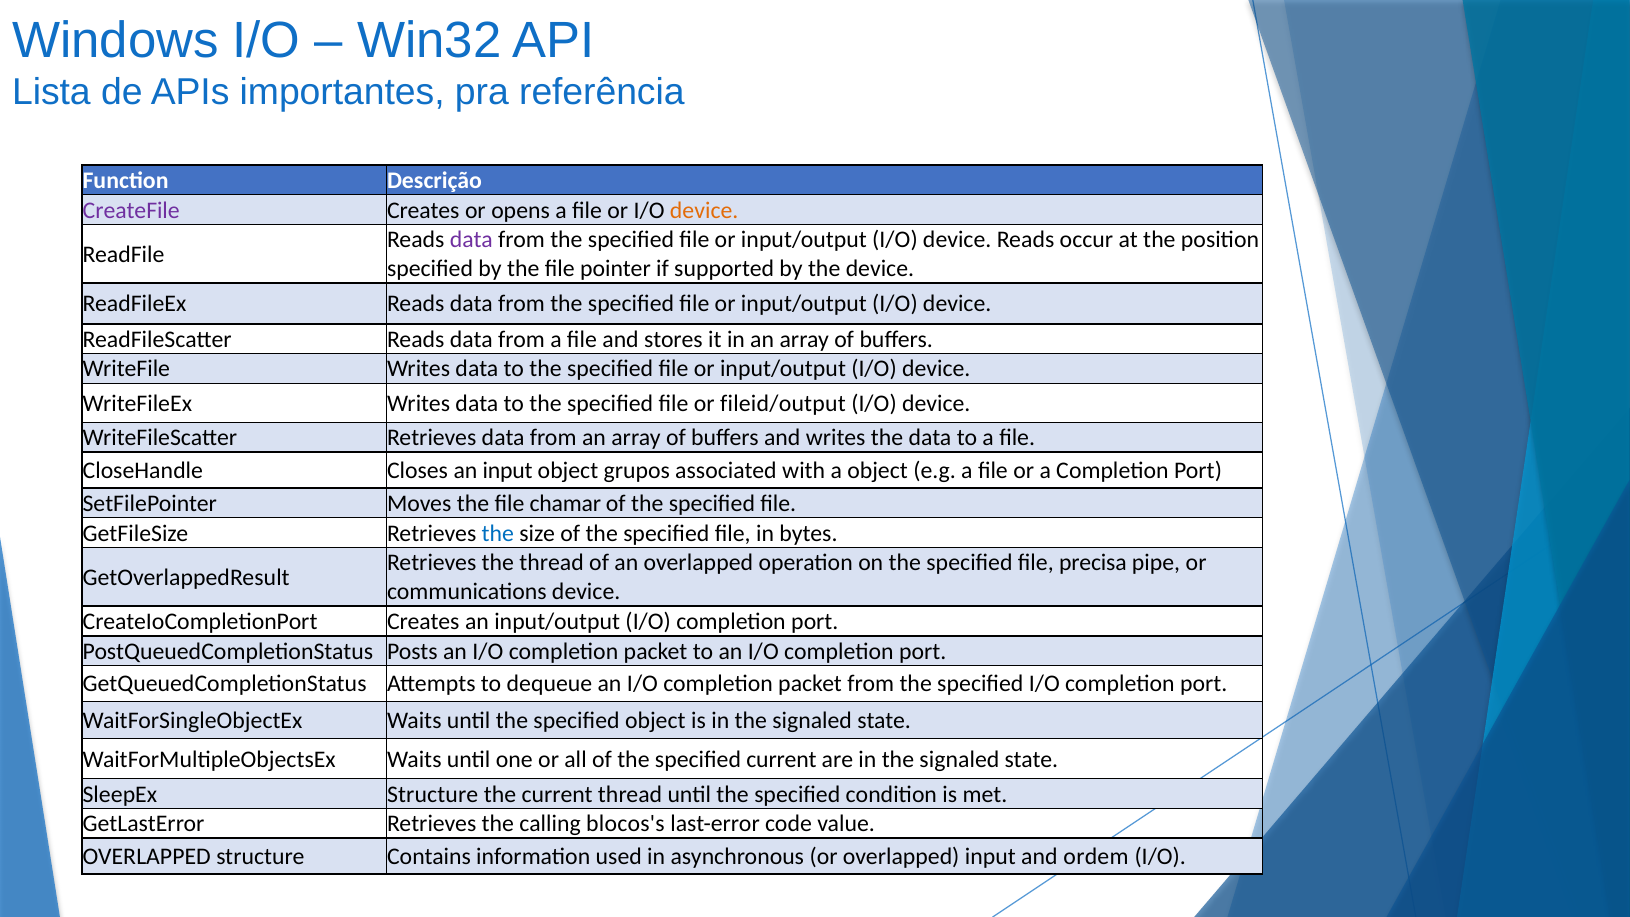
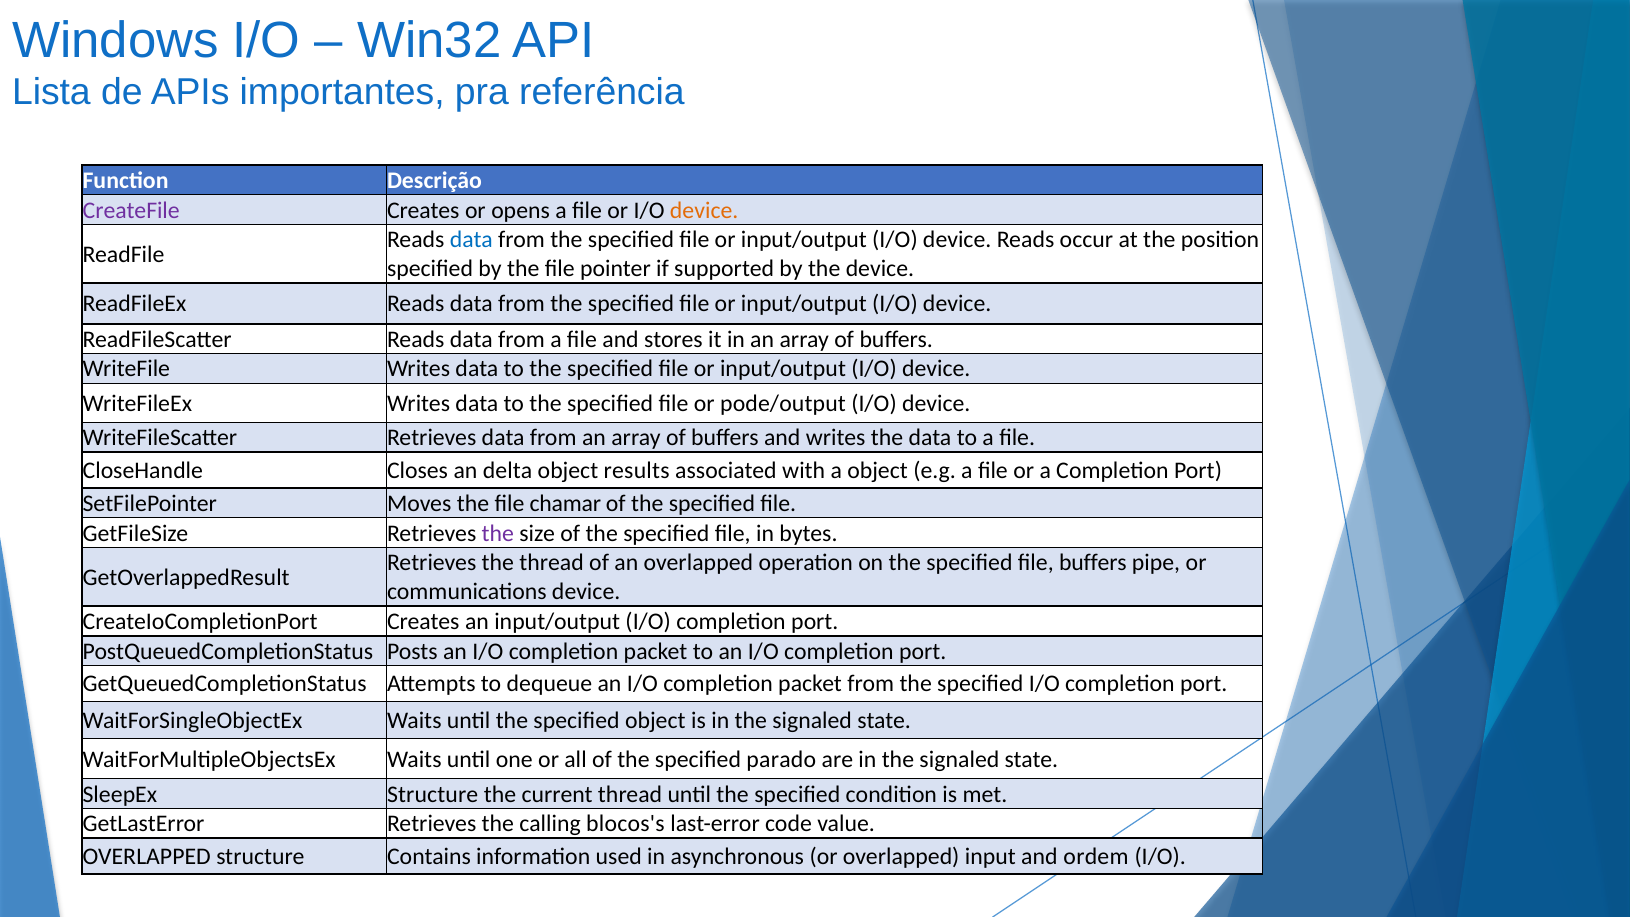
data colour: purple -> blue (471, 240)
fileid/output: fileid/output -> pode/output (783, 404)
an input: input -> delta (508, 471)
grupos: grupos -> results (637, 471)
the colour: blue -> purple (498, 533)
file precisa: precisa -> buffers (1093, 563)
specified current: current -> parado (781, 759)
